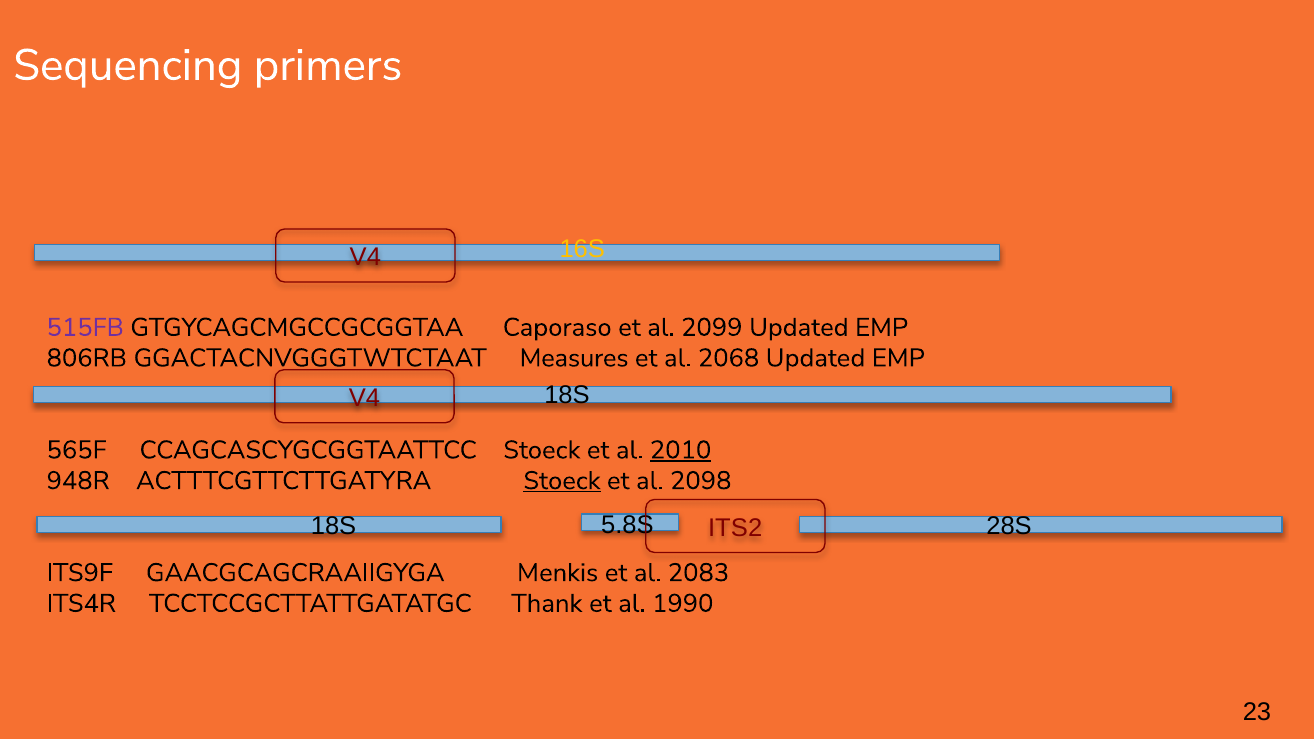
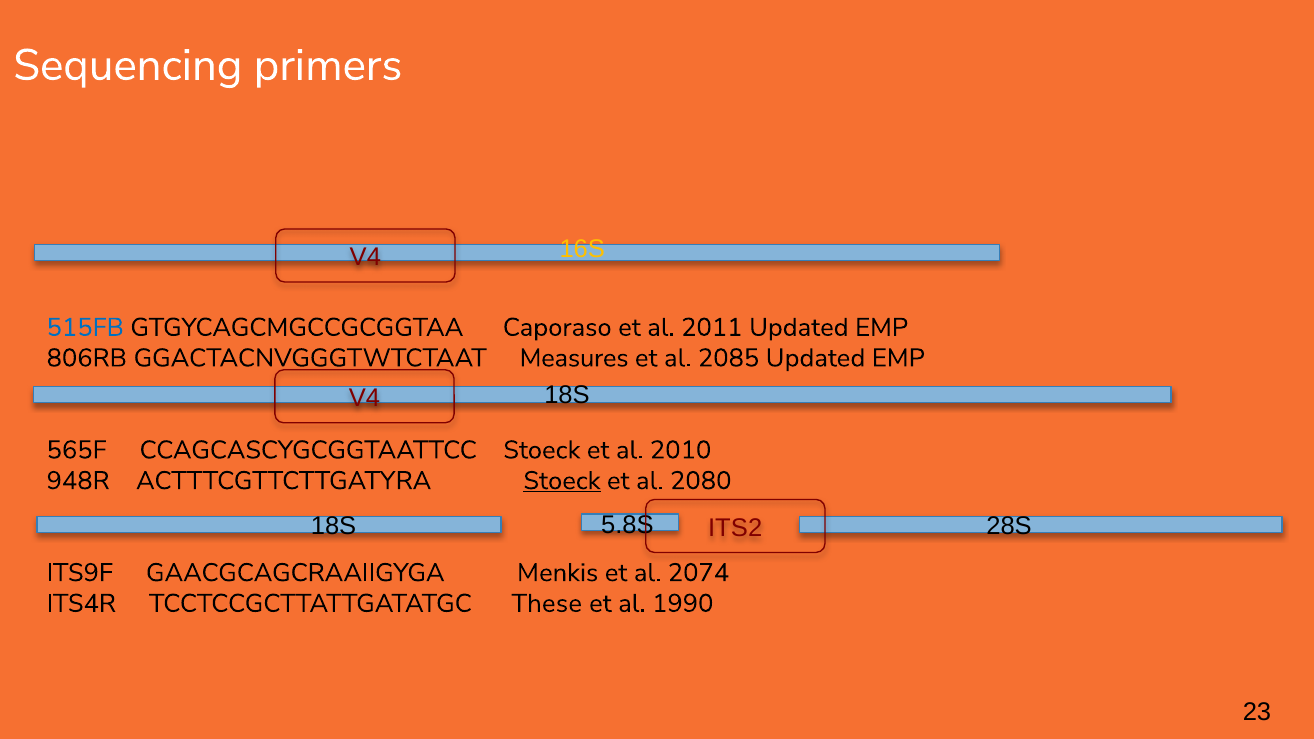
515FB colour: purple -> blue (85, 327)
2099: 2099 -> 2011 (712, 327)
2068: 2068 -> 2085 (729, 358)
2010 underline: present -> none (681, 450)
2098: 2098 -> 2080 (701, 481)
2083: 2083 -> 2074 (698, 573)
Thank: Thank -> These (547, 604)
